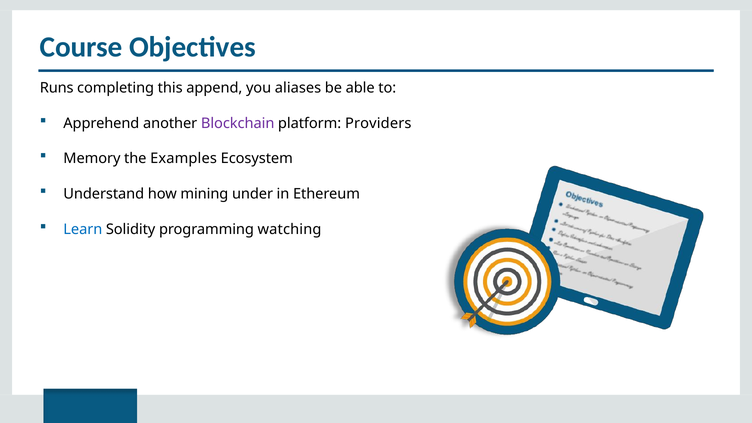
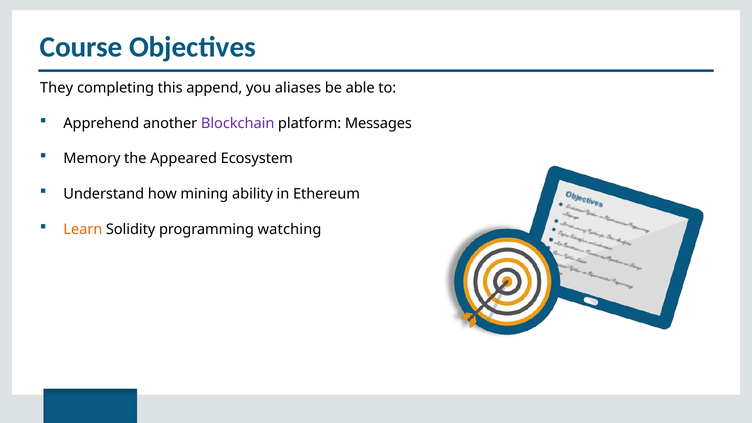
Runs: Runs -> They (57, 88)
Providers: Providers -> Messages (378, 123)
Examples: Examples -> Appeared (184, 159)
under: under -> ability (253, 194)
Learn colour: blue -> orange (83, 229)
